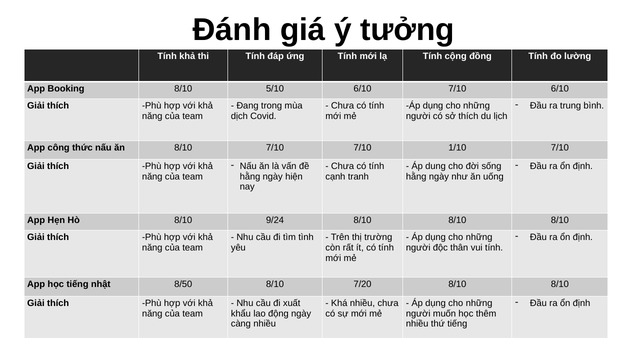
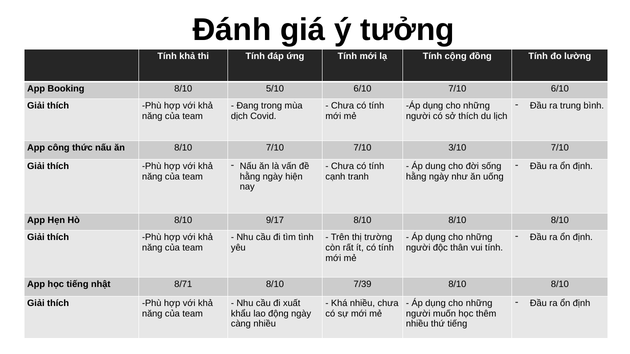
1/10: 1/10 -> 3/10 (457, 148)
9/24: 9/24 -> 9/17 (275, 221)
8/50: 8/50 -> 8/71 (183, 285)
7/20: 7/20 -> 7/39 (362, 285)
